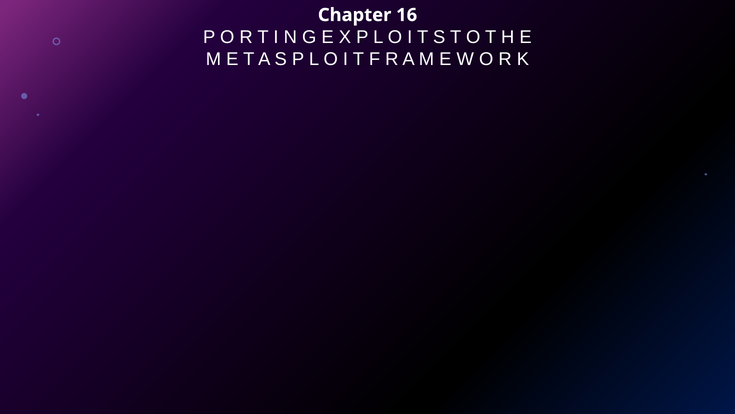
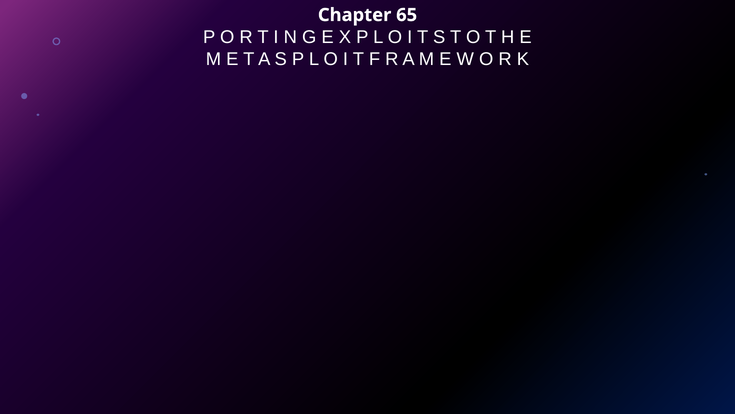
16: 16 -> 65 (407, 15)
